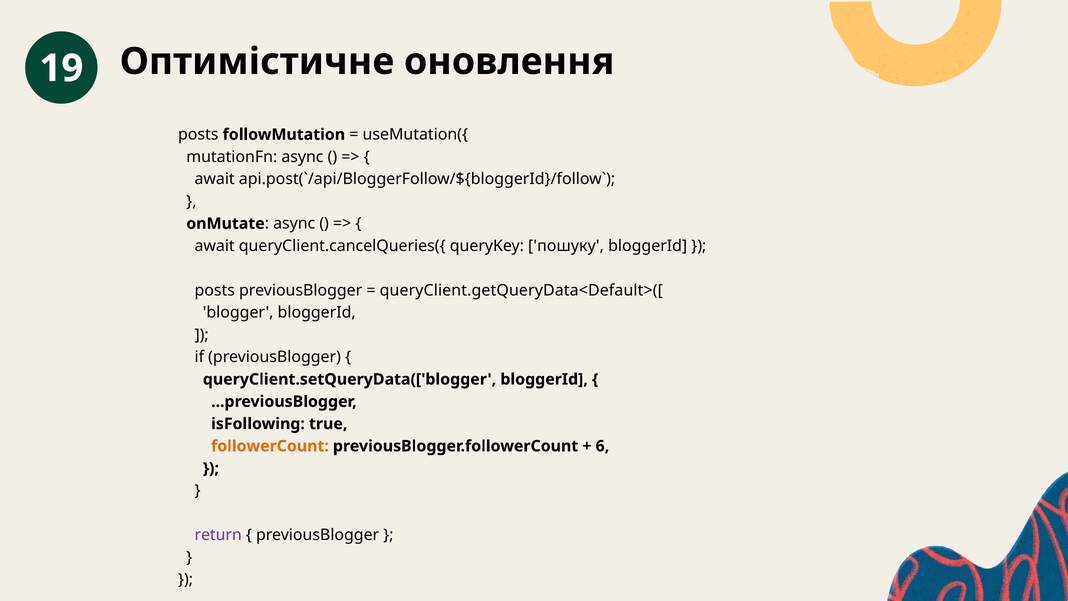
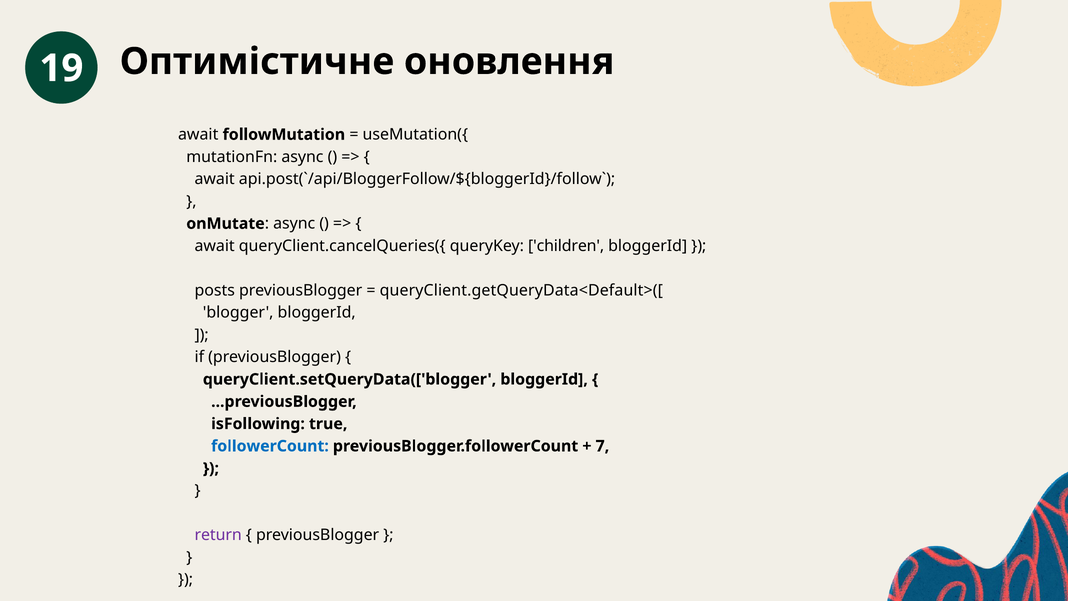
posts: posts -> await (198, 135)
пошуку: пошуку -> children (566, 246)
followerCount colour: orange -> blue (270, 446)
6: 6 -> 7 (602, 446)
